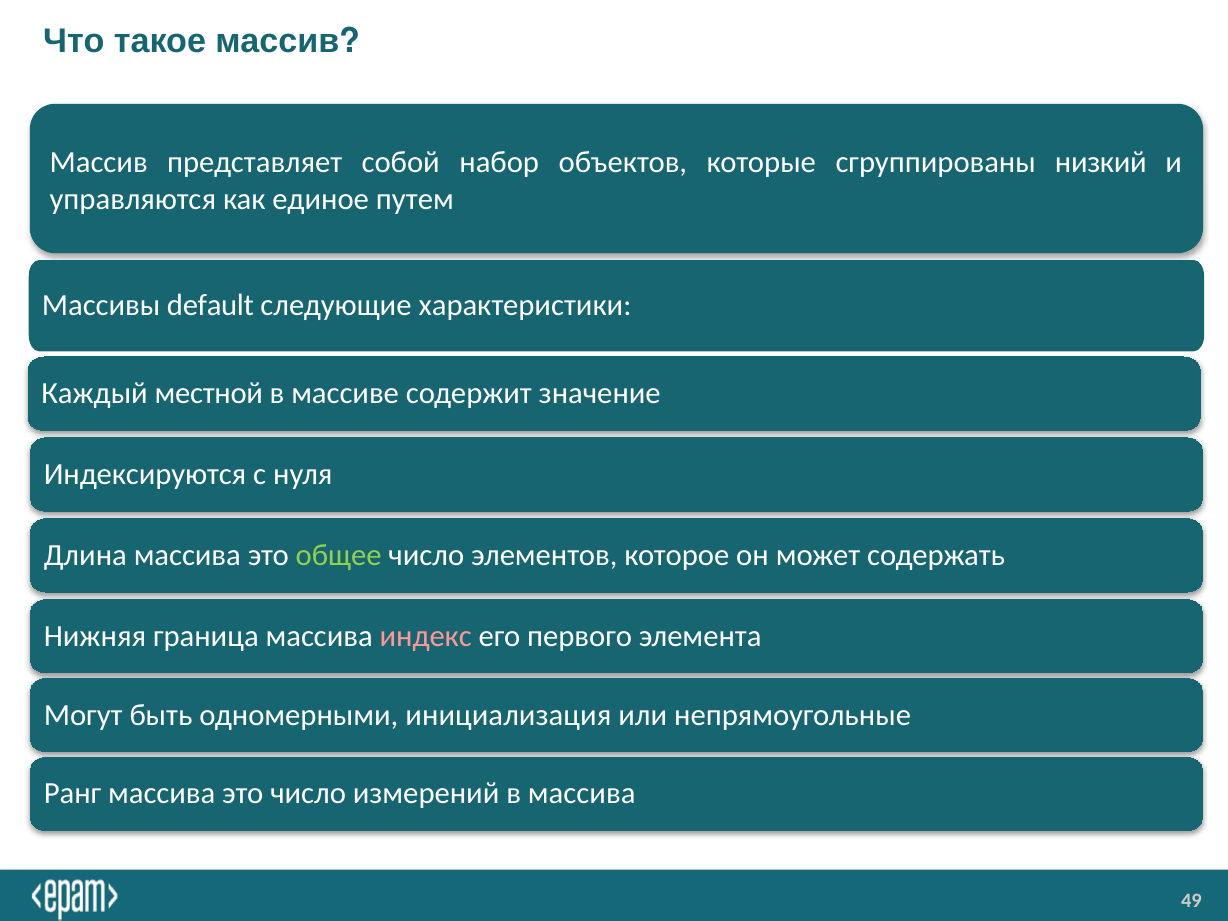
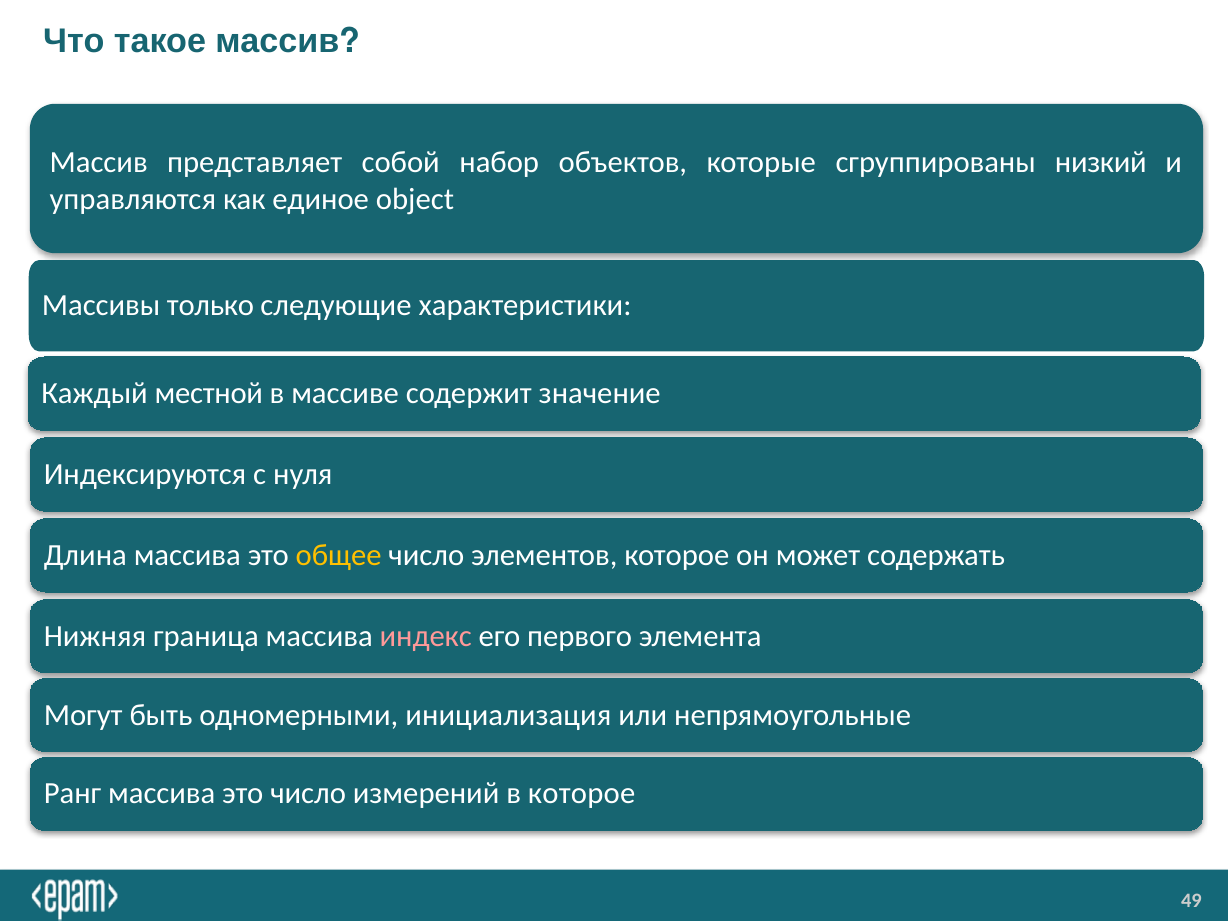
путем: путем -> object (415, 199)
default: default -> только (210, 306)
общее colour: light green -> yellow (339, 555)
в массива: массива -> которое (582, 794)
